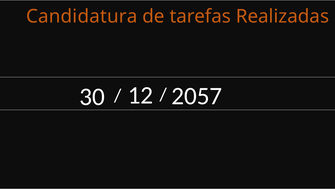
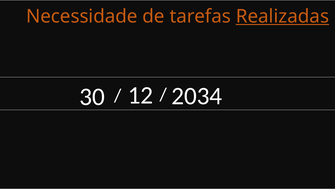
Candidatura: Candidatura -> Necessidade (82, 16)
Realizadas underline: none -> present (282, 16)
2057: 2057 -> 2034 (197, 96)
